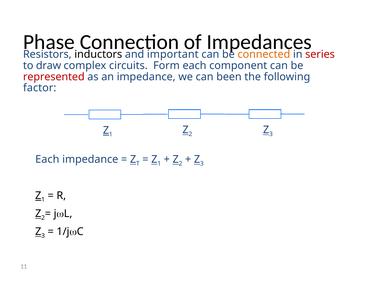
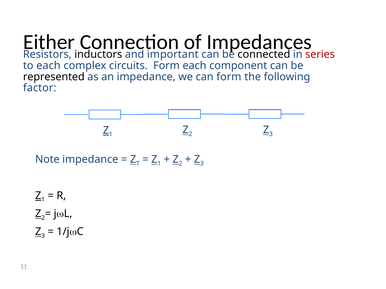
Phase: Phase -> Either (49, 42)
connected colour: orange -> black (264, 54)
to draw: draw -> each (48, 66)
represented colour: red -> black (54, 77)
can been: been -> form (229, 77)
Each: Each -> Note (47, 160)
